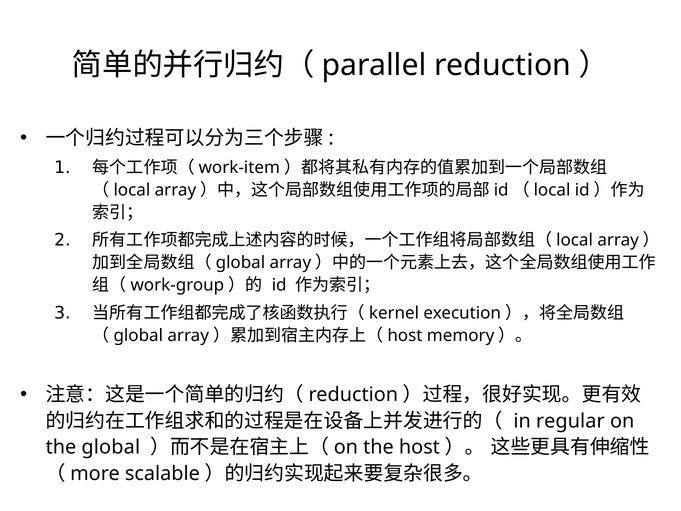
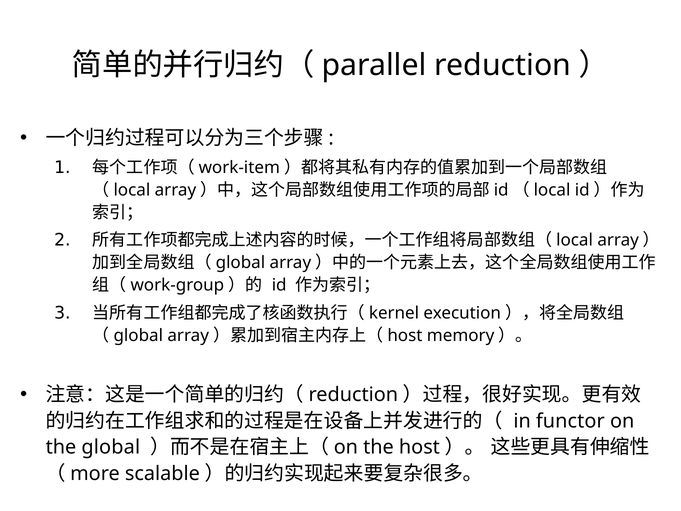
regular: regular -> functor (570, 421)
